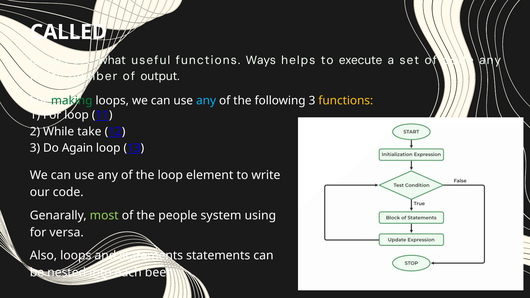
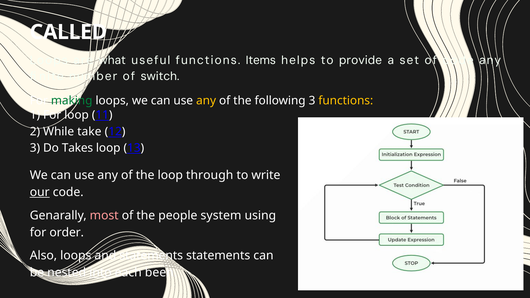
Ways: Ways -> Items (261, 60)
execute: execute -> provide (360, 60)
output: output -> switch (160, 76)
any colour: light blue -> yellow (206, 101)
Again: Again -> Takes (77, 148)
element: element -> through (210, 175)
our underline: none -> present (40, 192)
most colour: light green -> pink (104, 215)
versa: versa -> order (67, 232)
